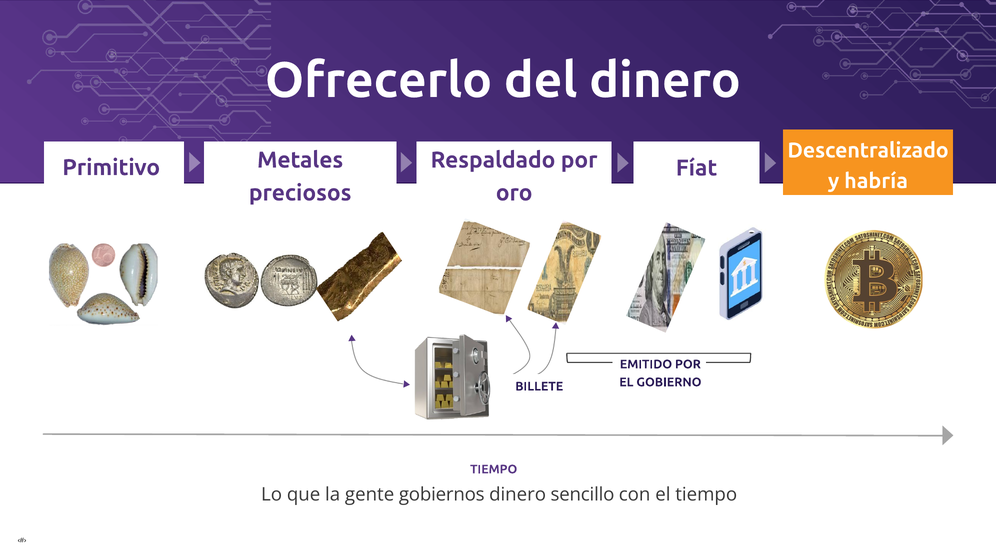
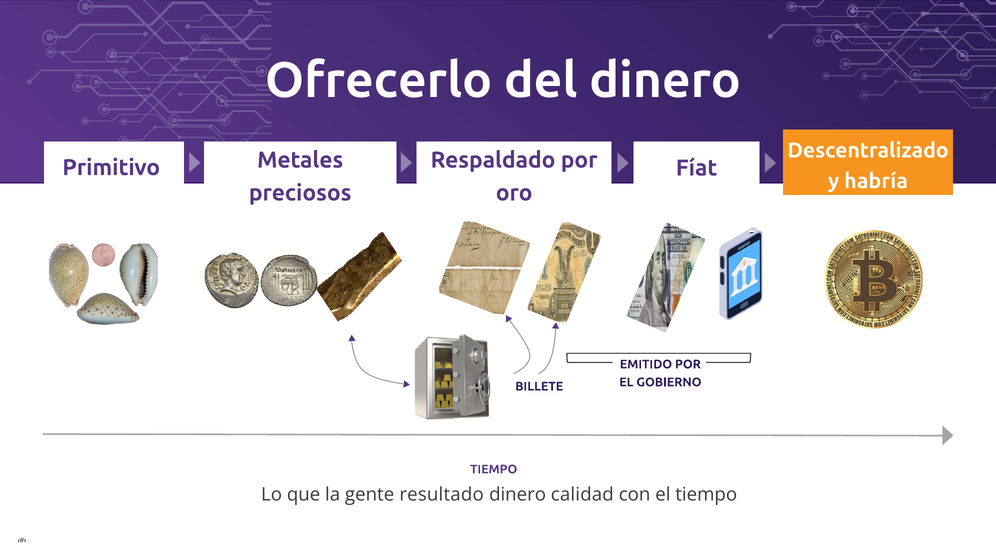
gobiernos: gobiernos -> resultado (442, 495)
sencillo: sencillo -> calidad (582, 495)
